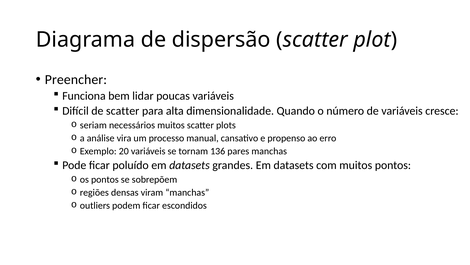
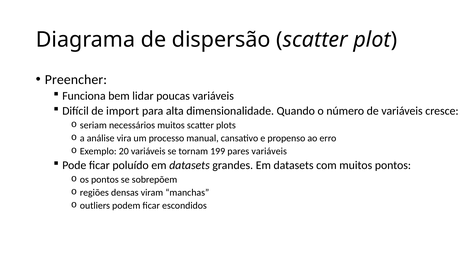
de scatter: scatter -> import (123, 111)
136: 136 -> 199 (218, 151)
pares manchas: manchas -> variáveis (269, 151)
